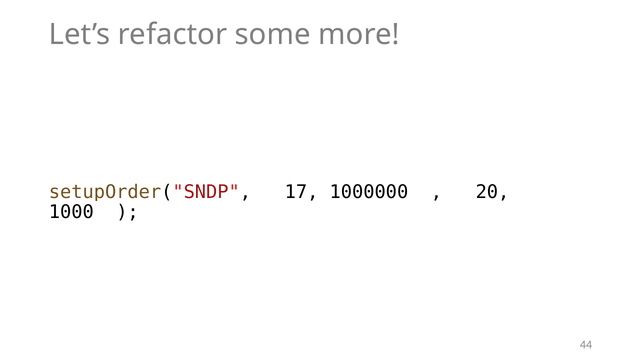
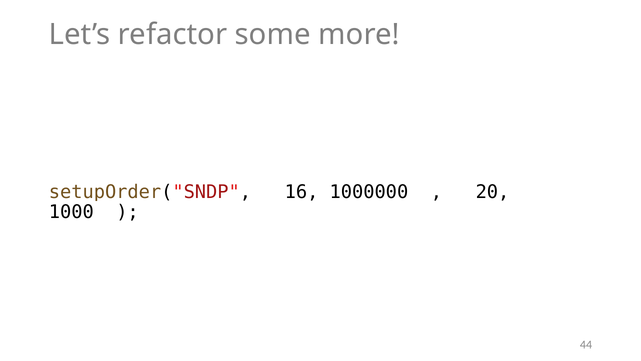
17: 17 -> 16 (302, 192)
